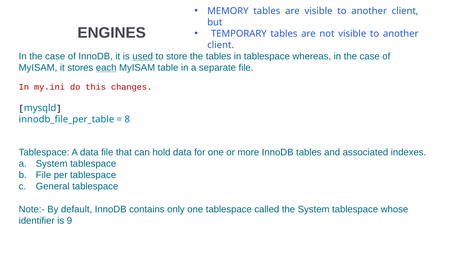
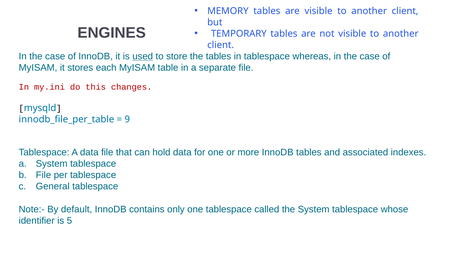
each underline: present -> none (106, 68)
8: 8 -> 9 (127, 120)
9: 9 -> 5 (69, 221)
